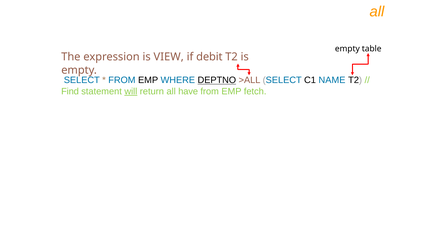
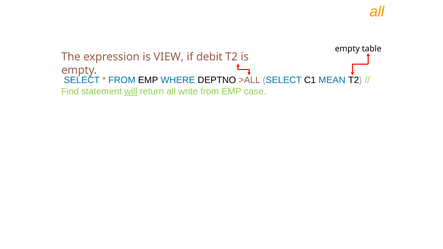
DEPTNO underline: present -> none (217, 80)
NAME: NAME -> MEAN (332, 80)
have: have -> write (188, 91)
fetch: fetch -> case (255, 91)
